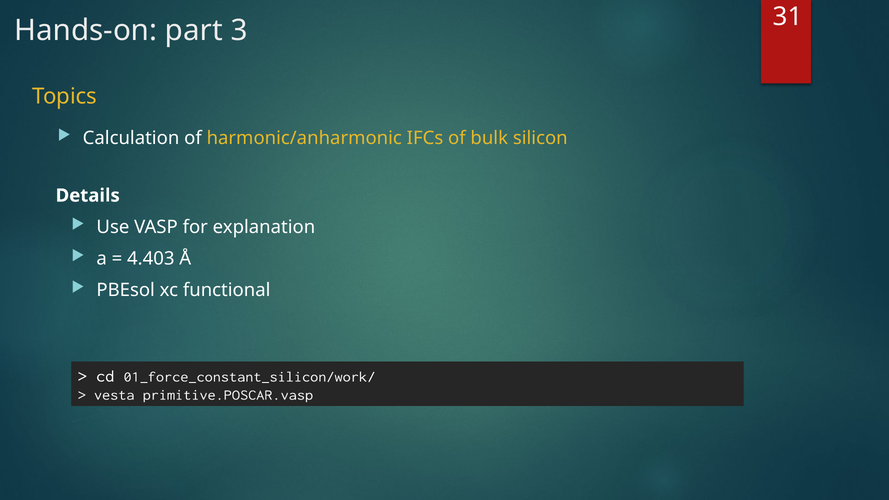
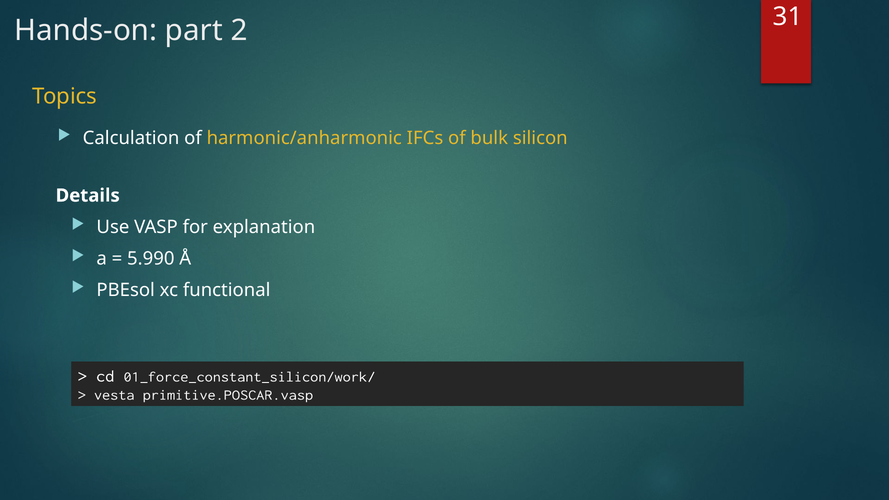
3: 3 -> 2 (239, 31)
4.403: 4.403 -> 5.990 (151, 259)
